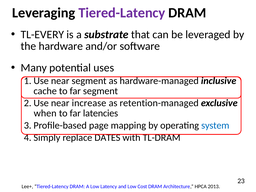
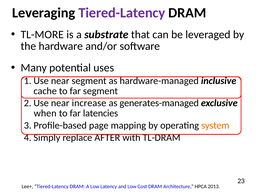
TL-EVERY: TL-EVERY -> TL-MORE (42, 35)
retention-managed: retention-managed -> generates-managed (159, 103)
system colour: blue -> orange (215, 125)
DATES: DATES -> AFTER (107, 138)
